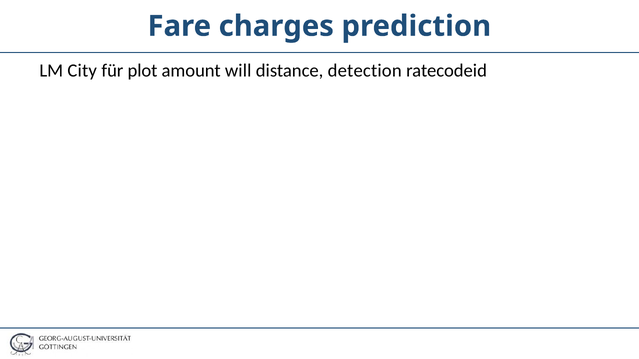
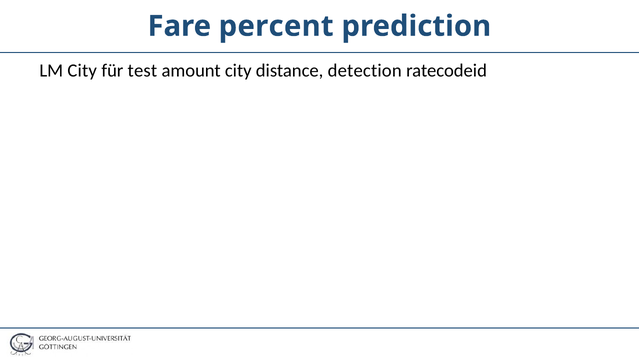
charges: charges -> percent (276, 26)
plot: plot -> test (142, 71)
amount will: will -> city (238, 71)
